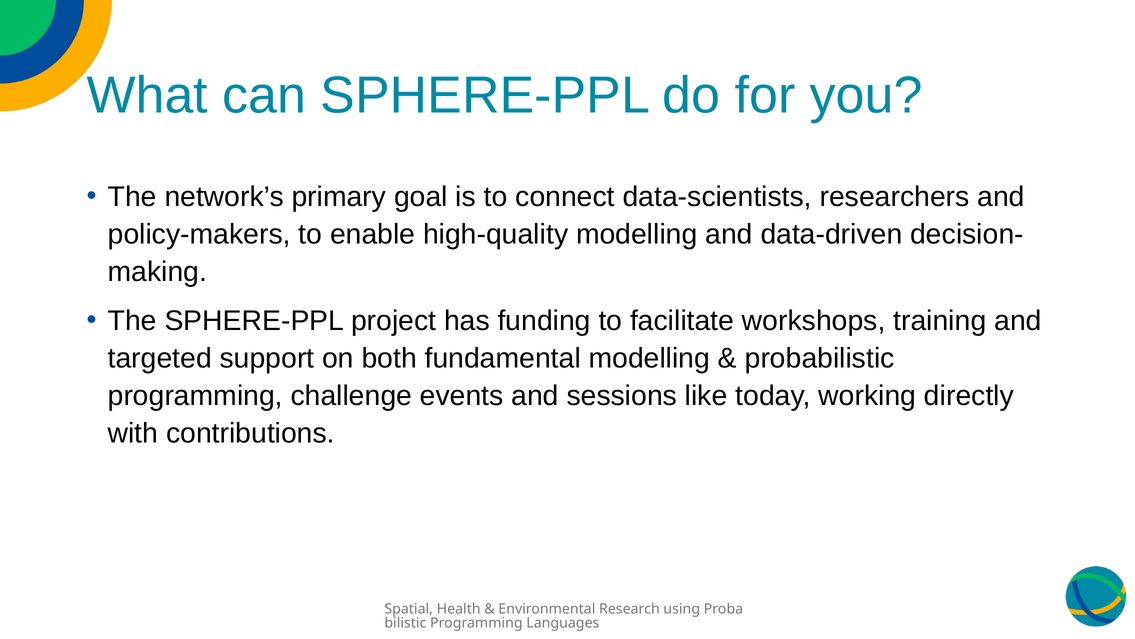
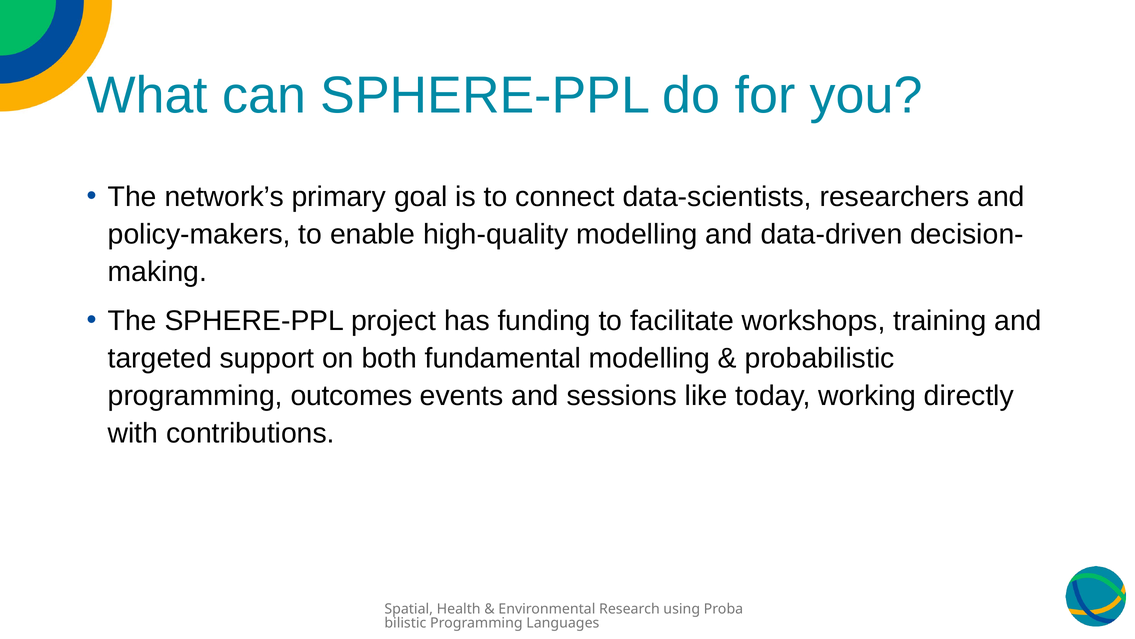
challenge: challenge -> outcomes (351, 396)
